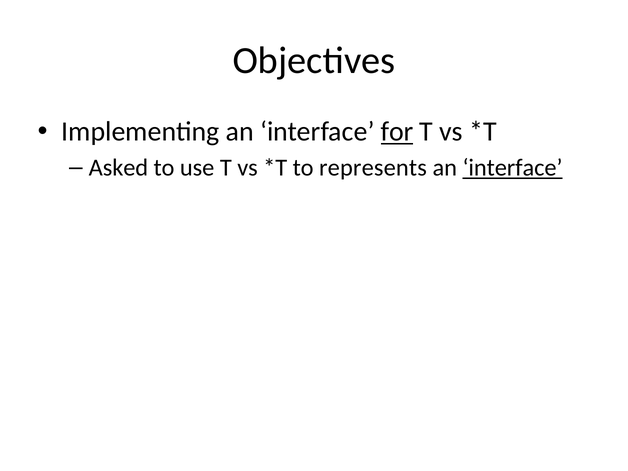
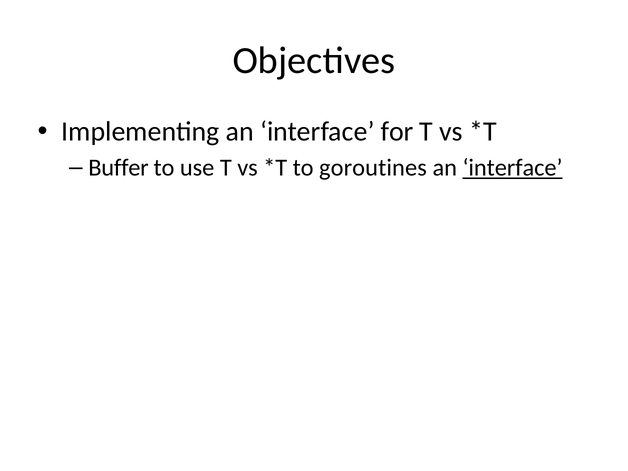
for underline: present -> none (397, 132)
Asked: Asked -> Buffer (119, 168)
represents: represents -> goroutines (373, 168)
